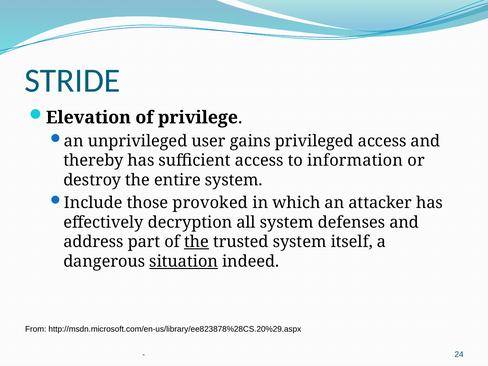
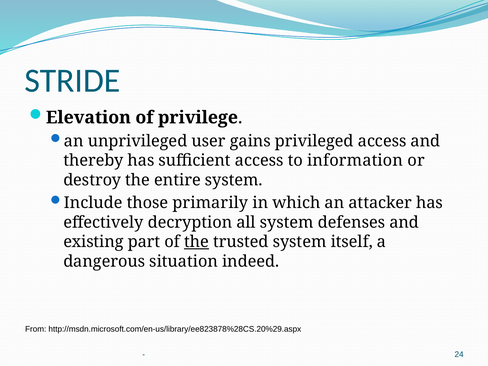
provoked: provoked -> primarily (210, 203)
address: address -> existing (93, 242)
situation underline: present -> none (184, 261)
